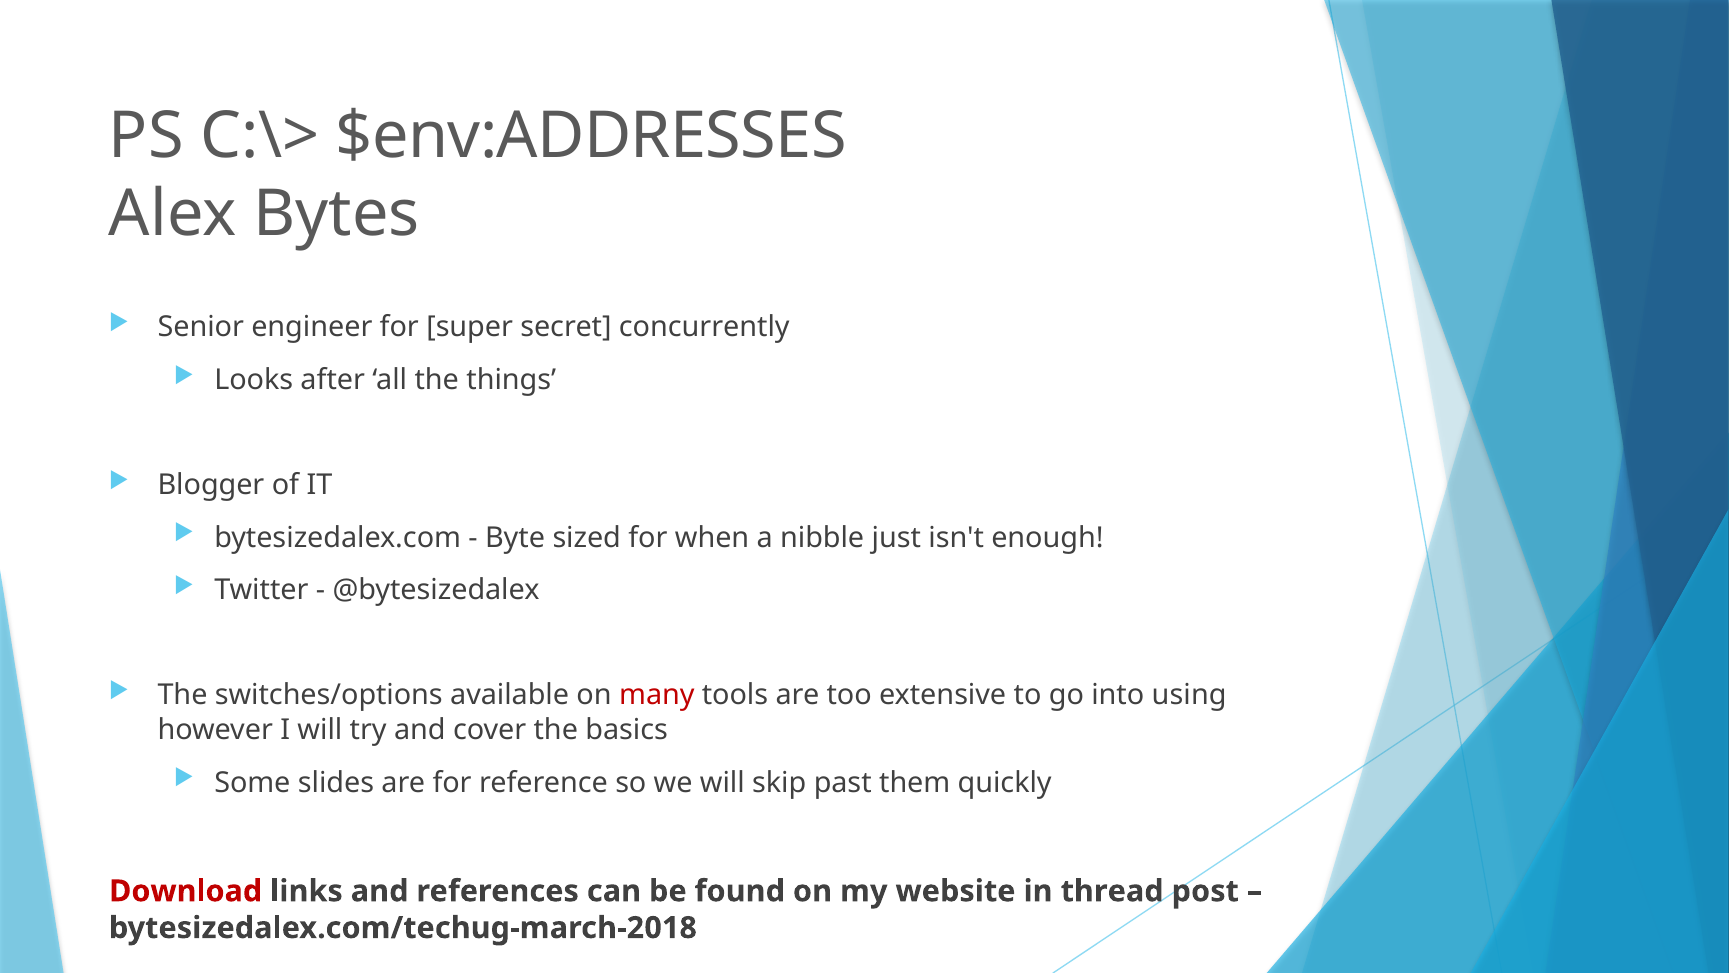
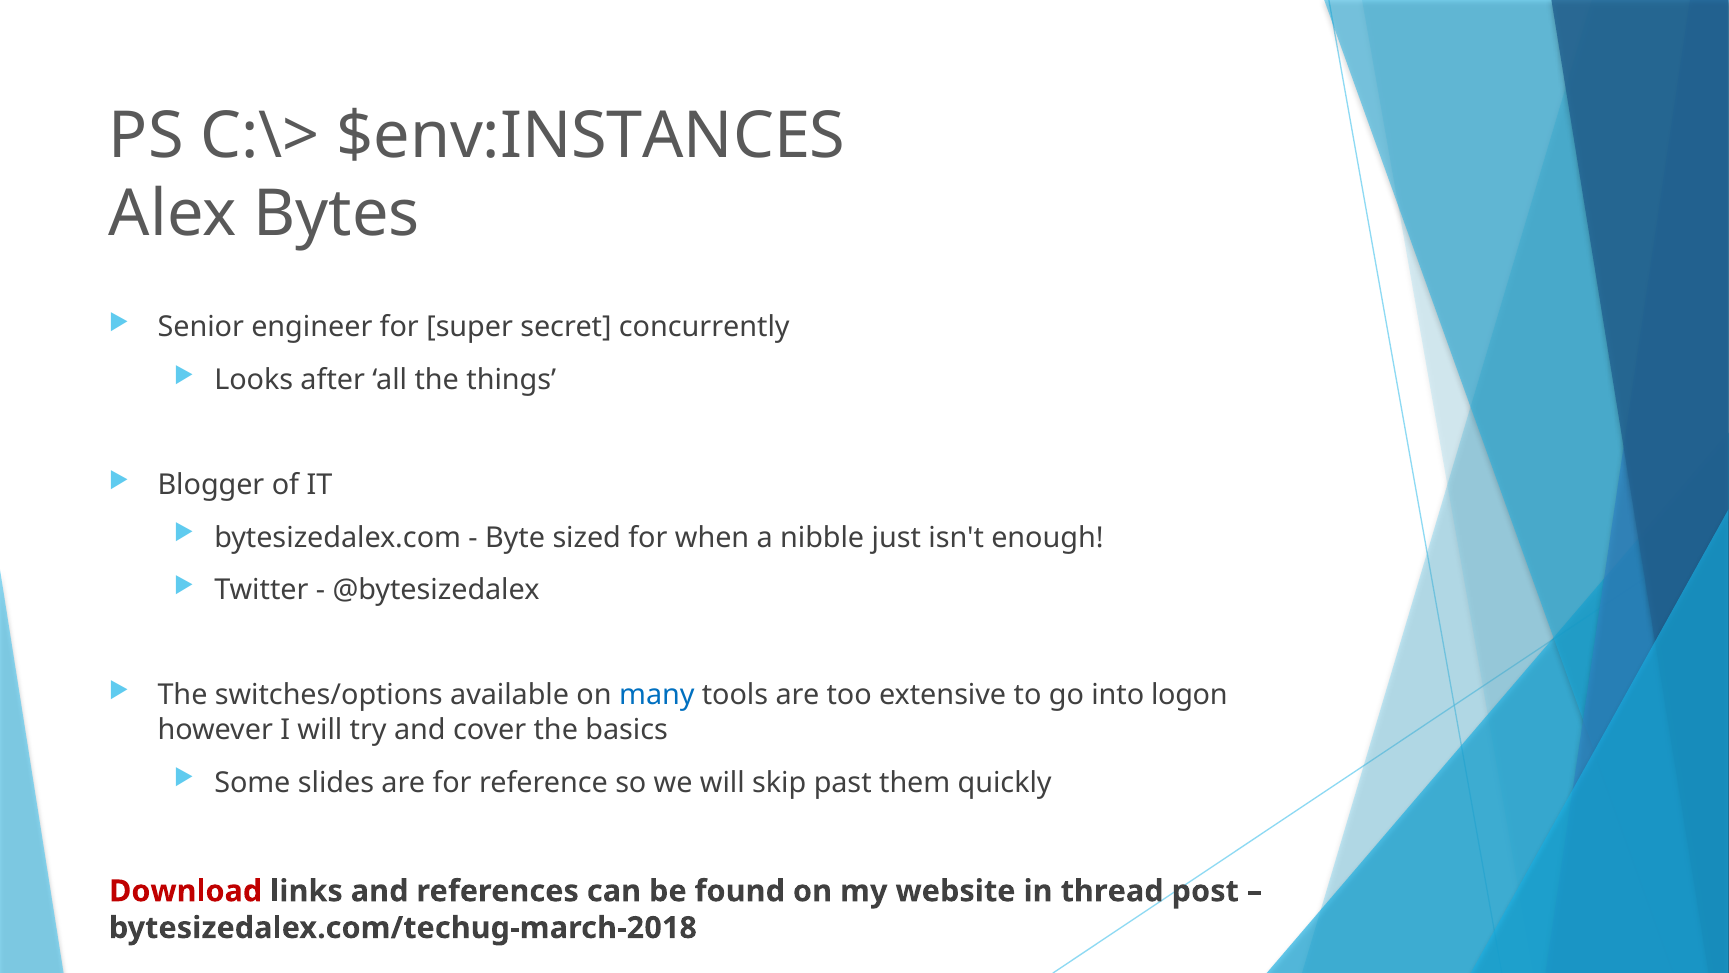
$env:ADDRESSES: $env:ADDRESSES -> $env:INSTANCES (591, 136)
many colour: red -> blue (657, 695)
using: using -> logon (1189, 695)
